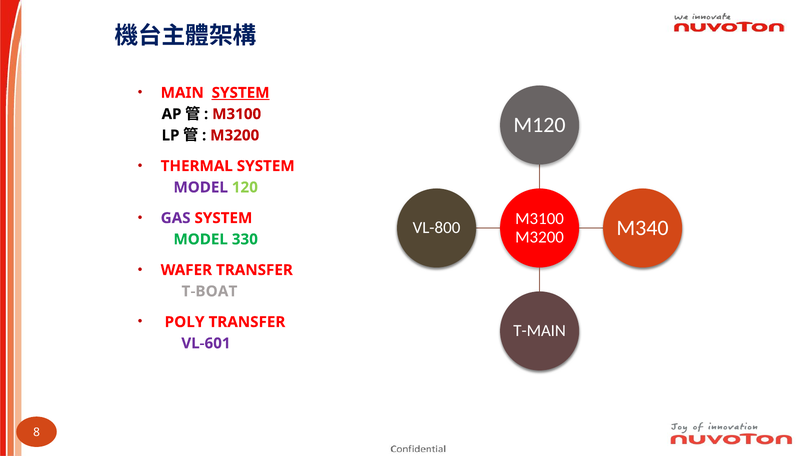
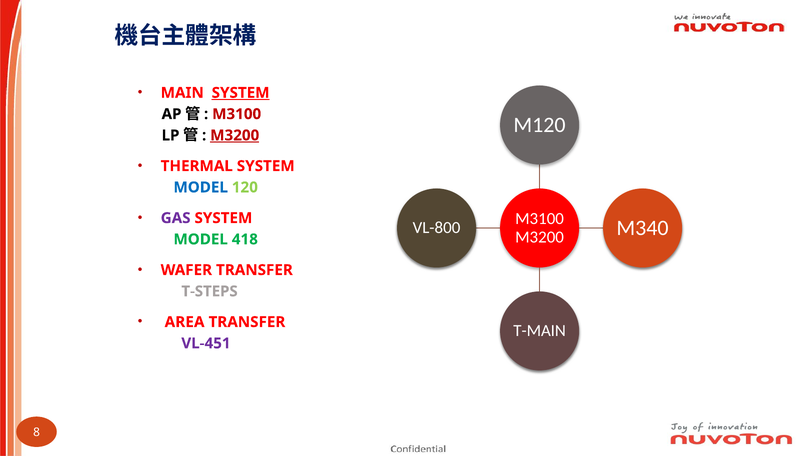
M3200 underline: none -> present (235, 135)
MODEL colour: purple -> blue (201, 187)
330: 330 -> 418 (245, 239)
T-BOAT: T-BOAT -> T-STEPS (210, 291)
POLY: POLY -> AREA (185, 322)
VL-601: VL-601 -> VL-451 (206, 343)
